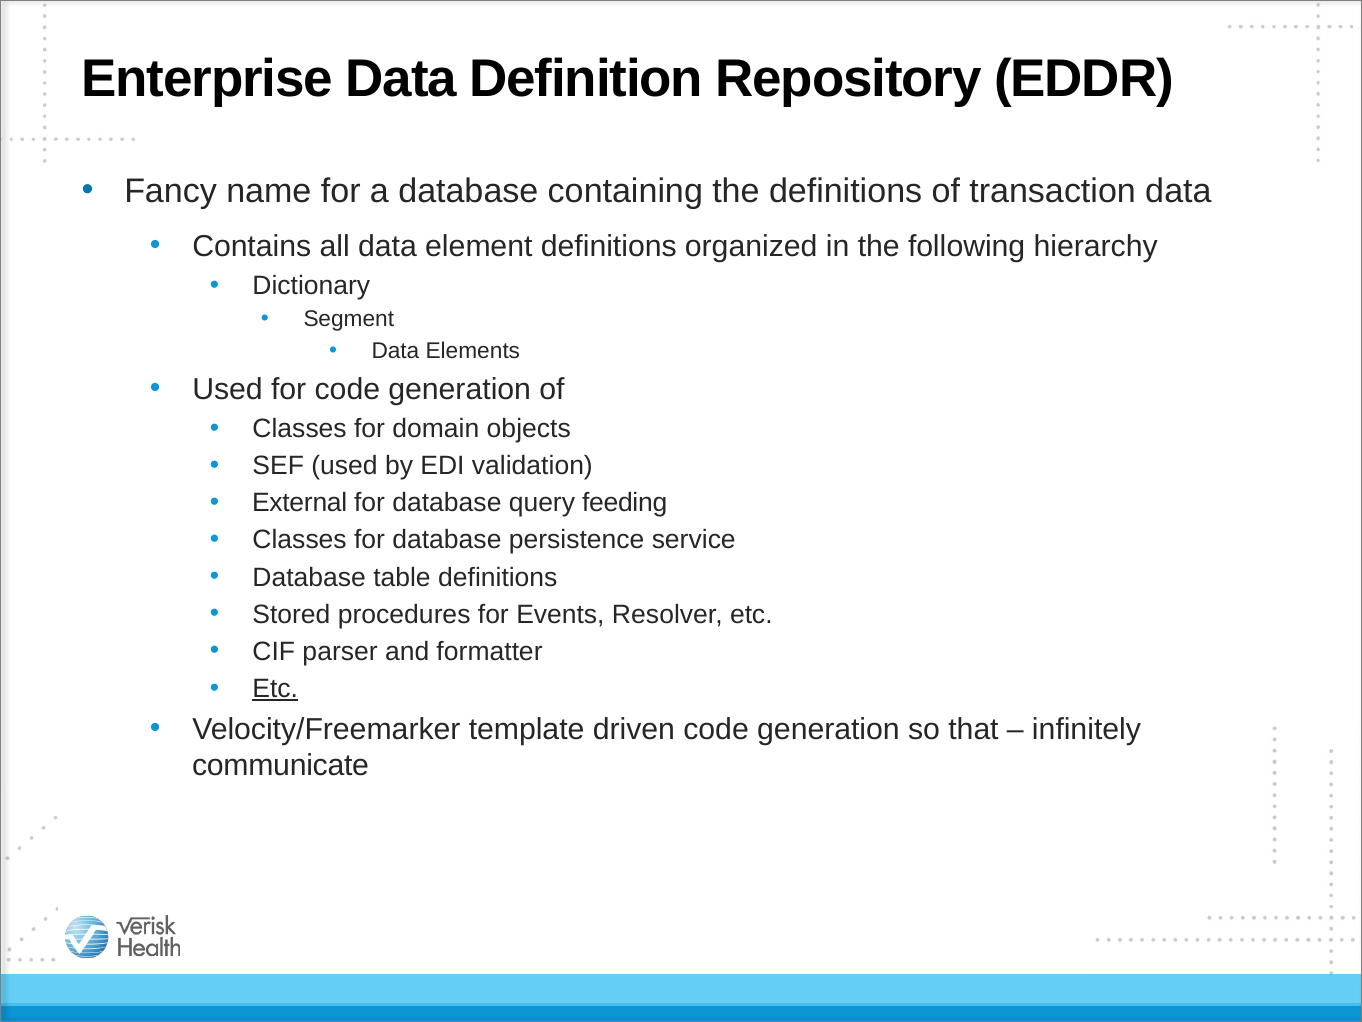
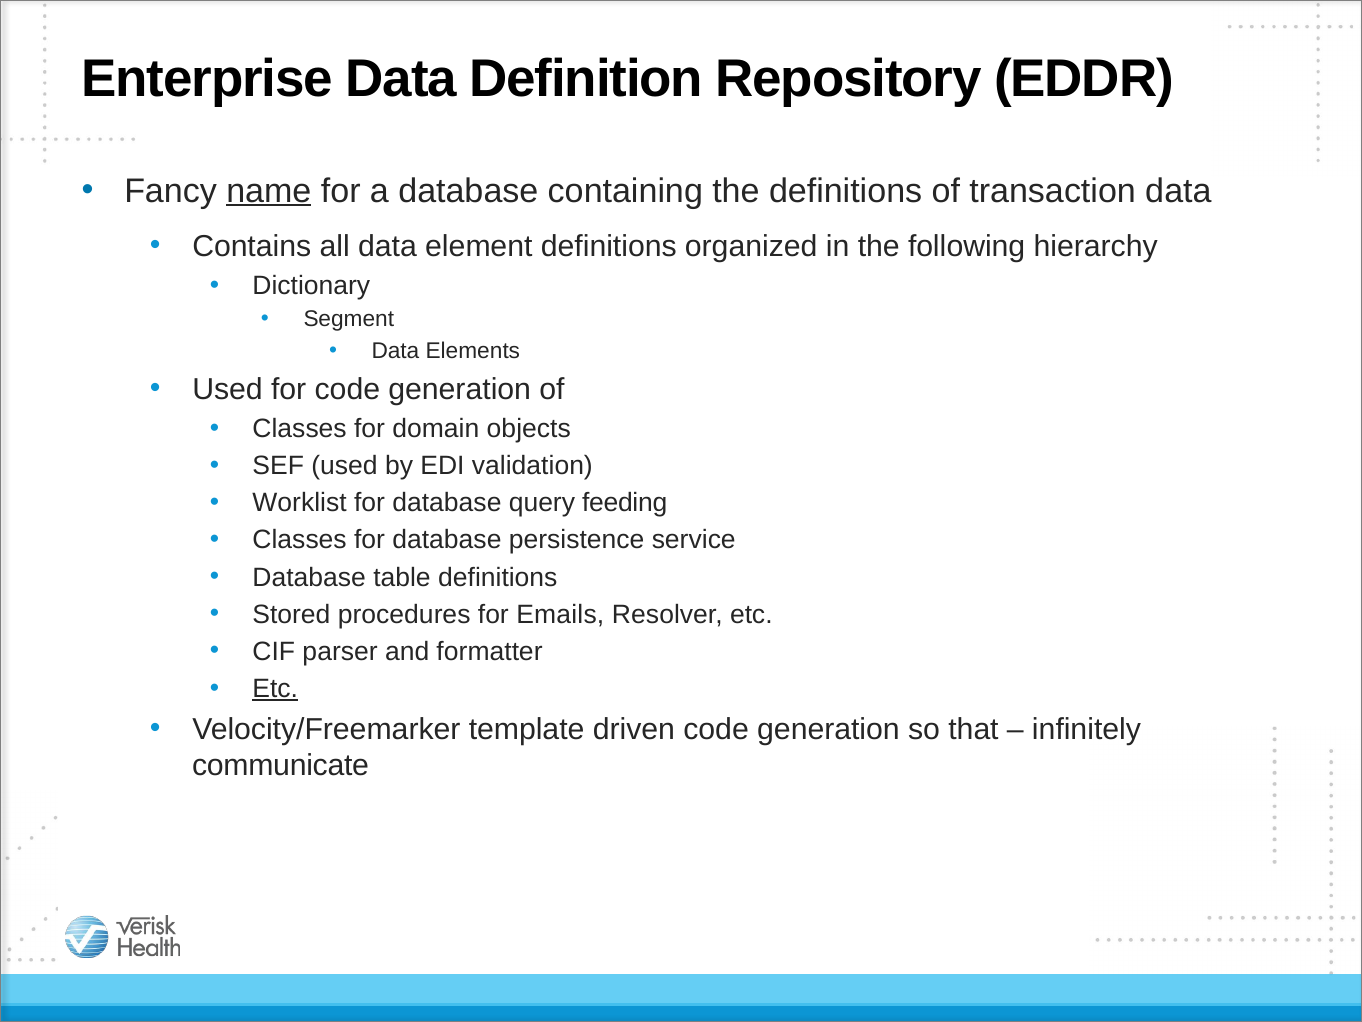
name underline: none -> present (269, 191)
External: External -> Worklist (300, 503)
Events: Events -> Emails (560, 614)
